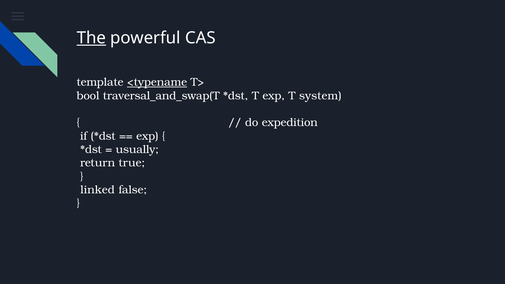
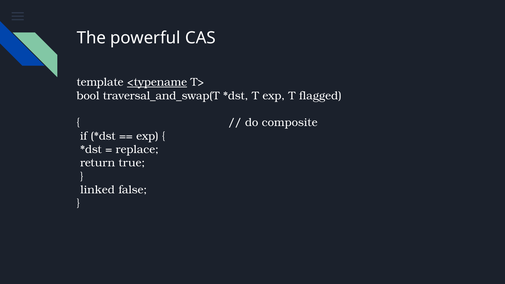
The underline: present -> none (91, 38)
system: system -> flagged (320, 96)
expedition: expedition -> composite (290, 123)
usually: usually -> replace (137, 150)
